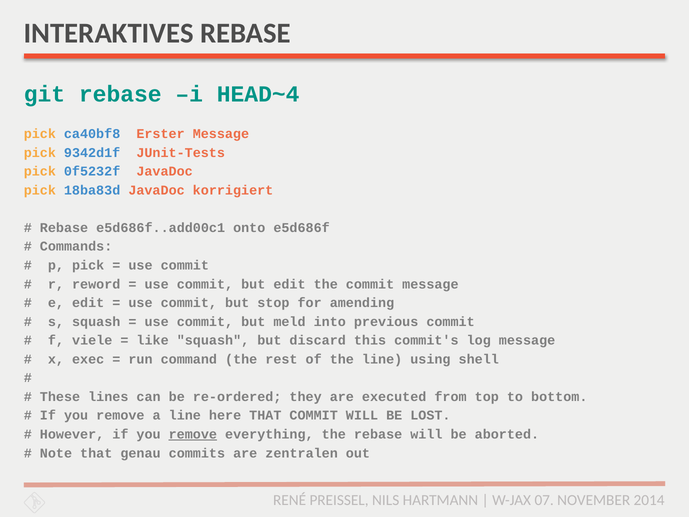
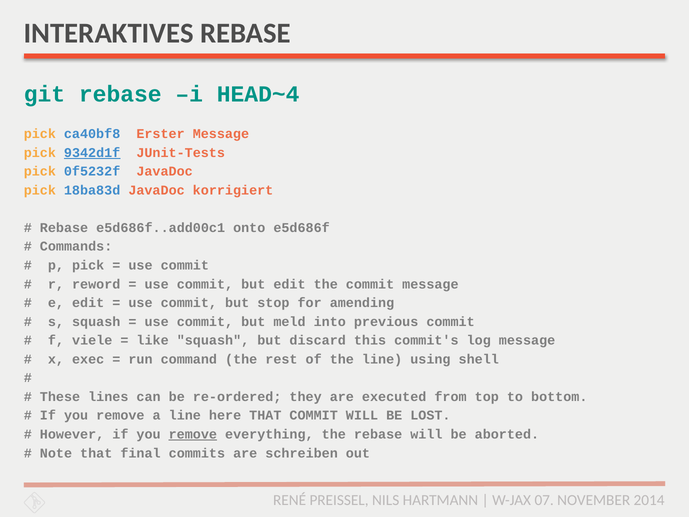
9342d1f underline: none -> present (92, 153)
genau: genau -> final (141, 453)
zentralen: zentralen -> schreiben (302, 453)
